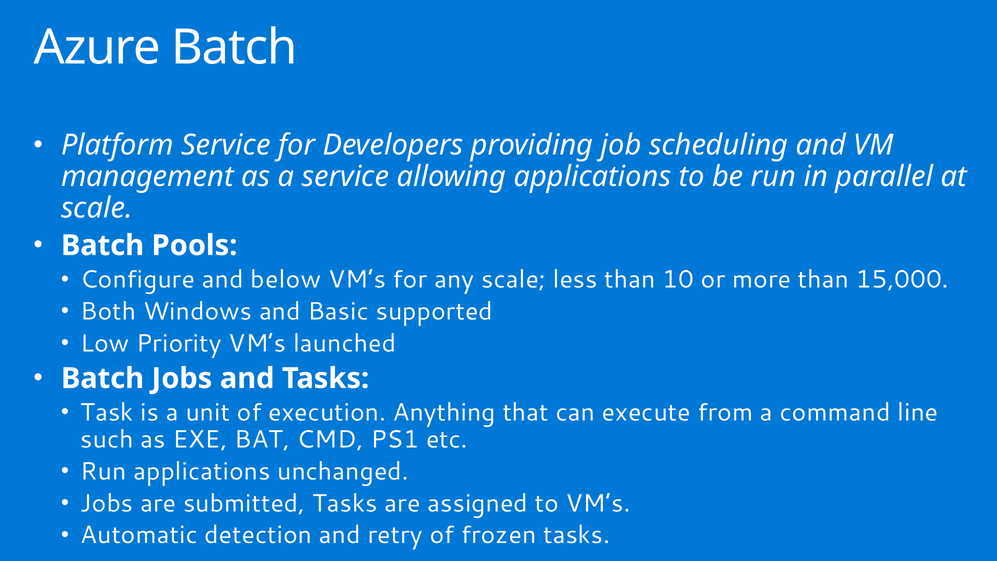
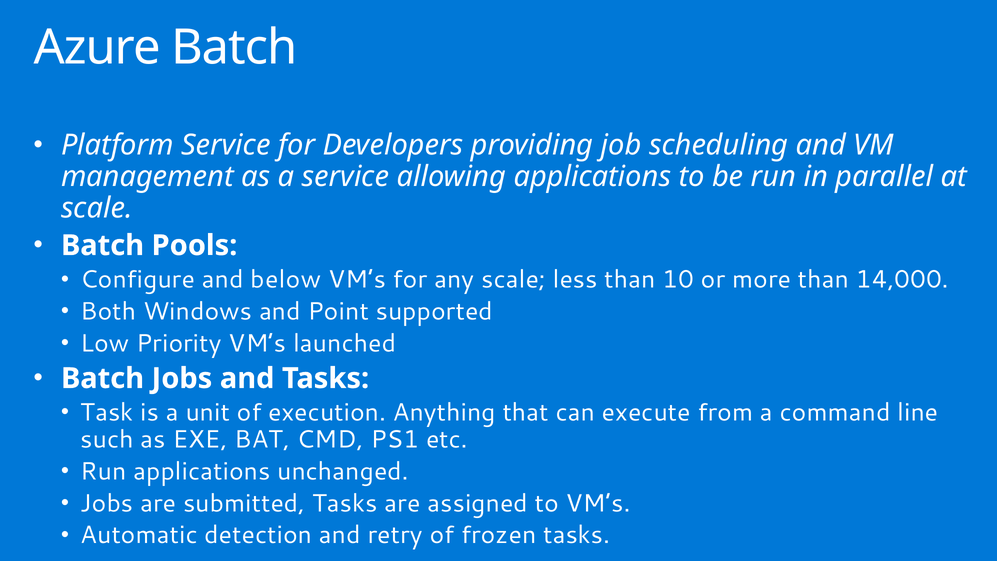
15,000: 15,000 -> 14,000 (902, 280)
Basic: Basic -> Point (338, 311)
